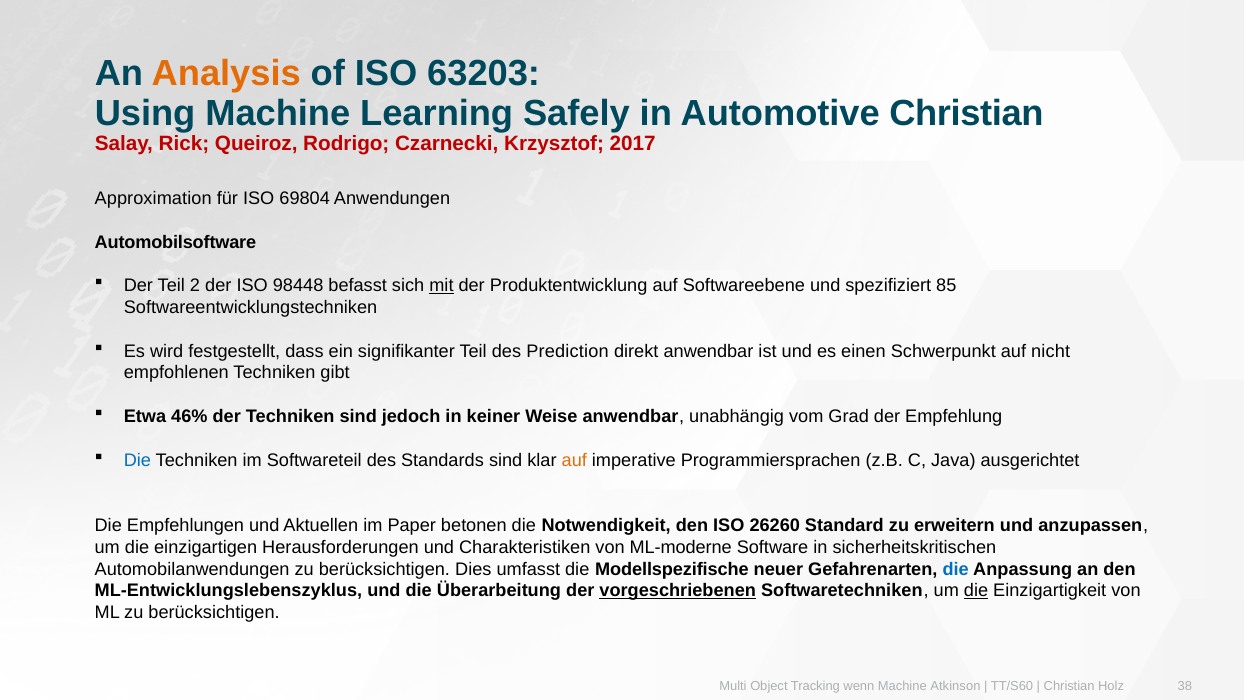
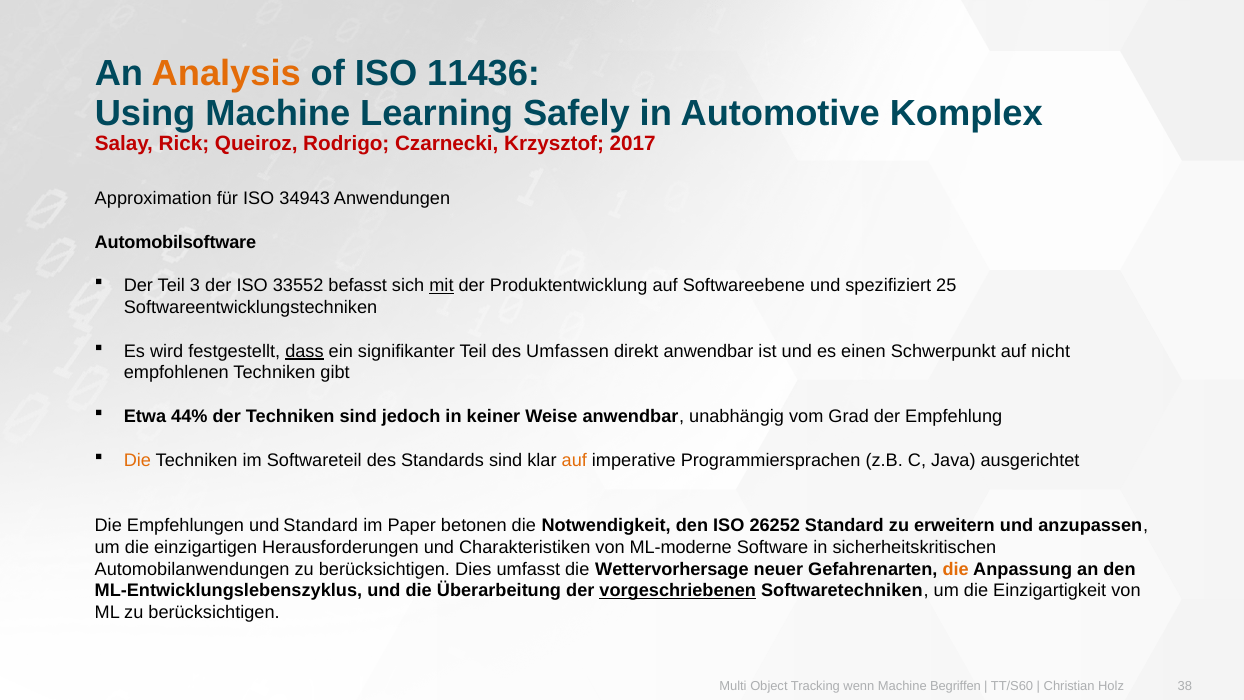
63203: 63203 -> 11436 (484, 74)
Automotive Christian: Christian -> Komplex (966, 113)
69804: 69804 -> 34943 (305, 199)
2: 2 -> 3 (195, 286)
98448: 98448 -> 33552 (298, 286)
85: 85 -> 25 (946, 286)
dass underline: none -> present (304, 351)
Prediction: Prediction -> Umfassen (568, 351)
46%: 46% -> 44% (189, 416)
Die colour: blue -> orange (137, 460)
und Aktuellen: Aktuellen -> Standard (321, 525)
26260: 26260 -> 26252 (775, 525)
Modellspezifische: Modellspezifische -> Wettervorhersage (672, 569)
die colour: blue -> orange (956, 569)
die underline: present -> none (976, 591)
Atkinson: Atkinson -> Begriffen (956, 686)
